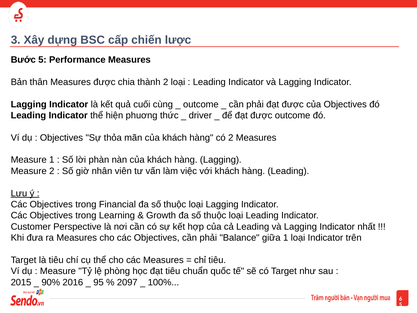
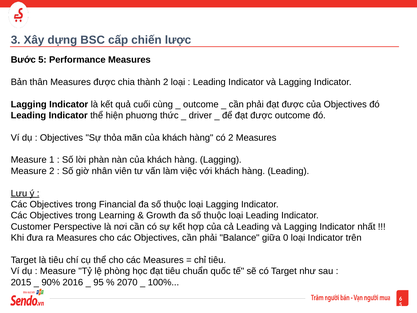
giữa 1: 1 -> 0 (286, 238)
2097: 2097 -> 2070 (127, 282)
